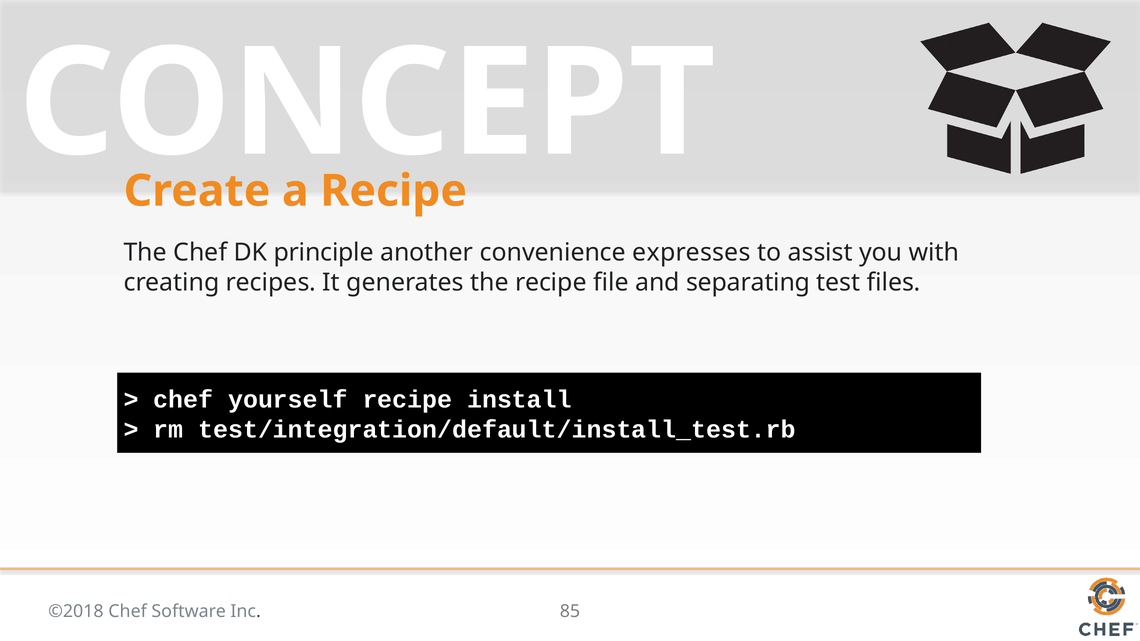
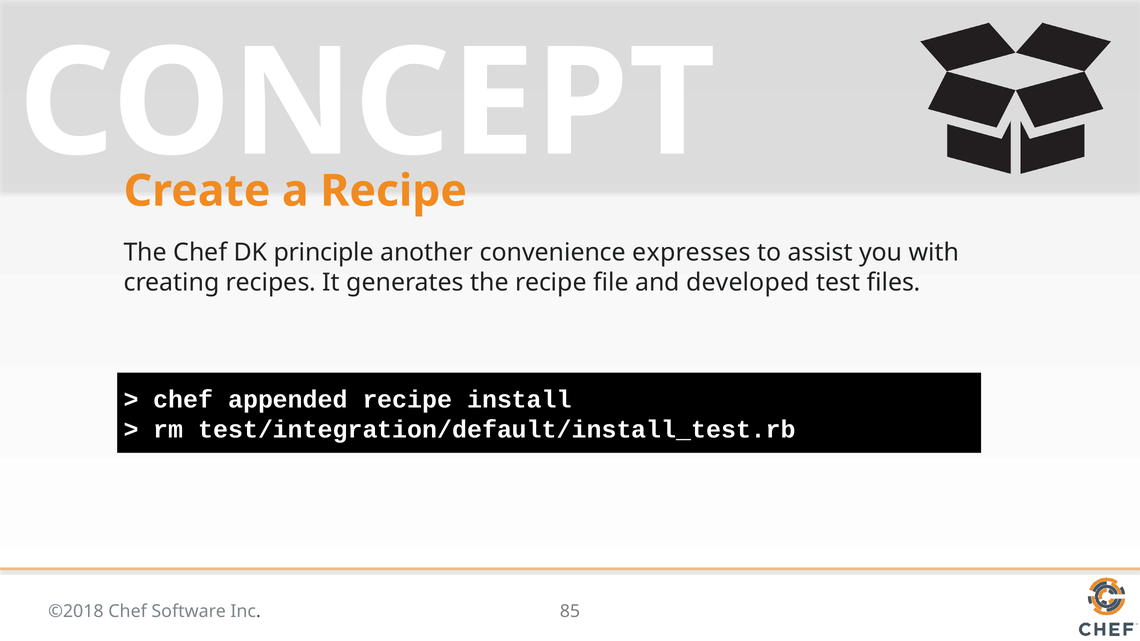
separating: separating -> developed (748, 282)
yourself: yourself -> appended (288, 400)
